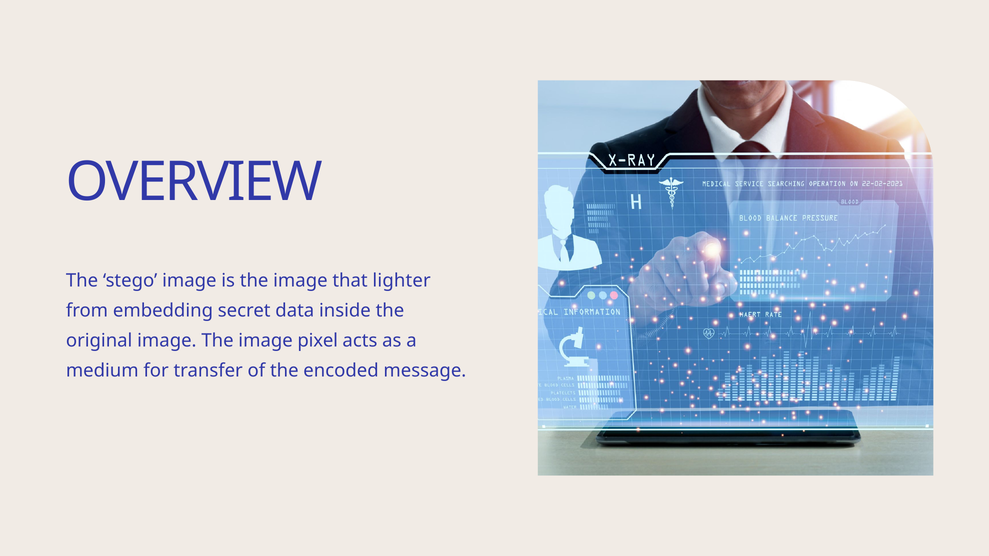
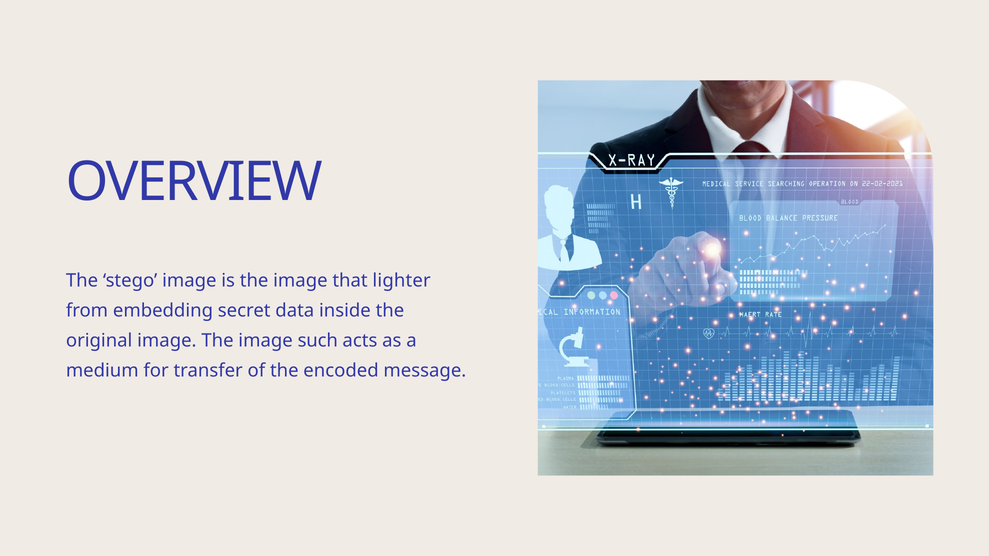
pixel: pixel -> such (318, 341)
